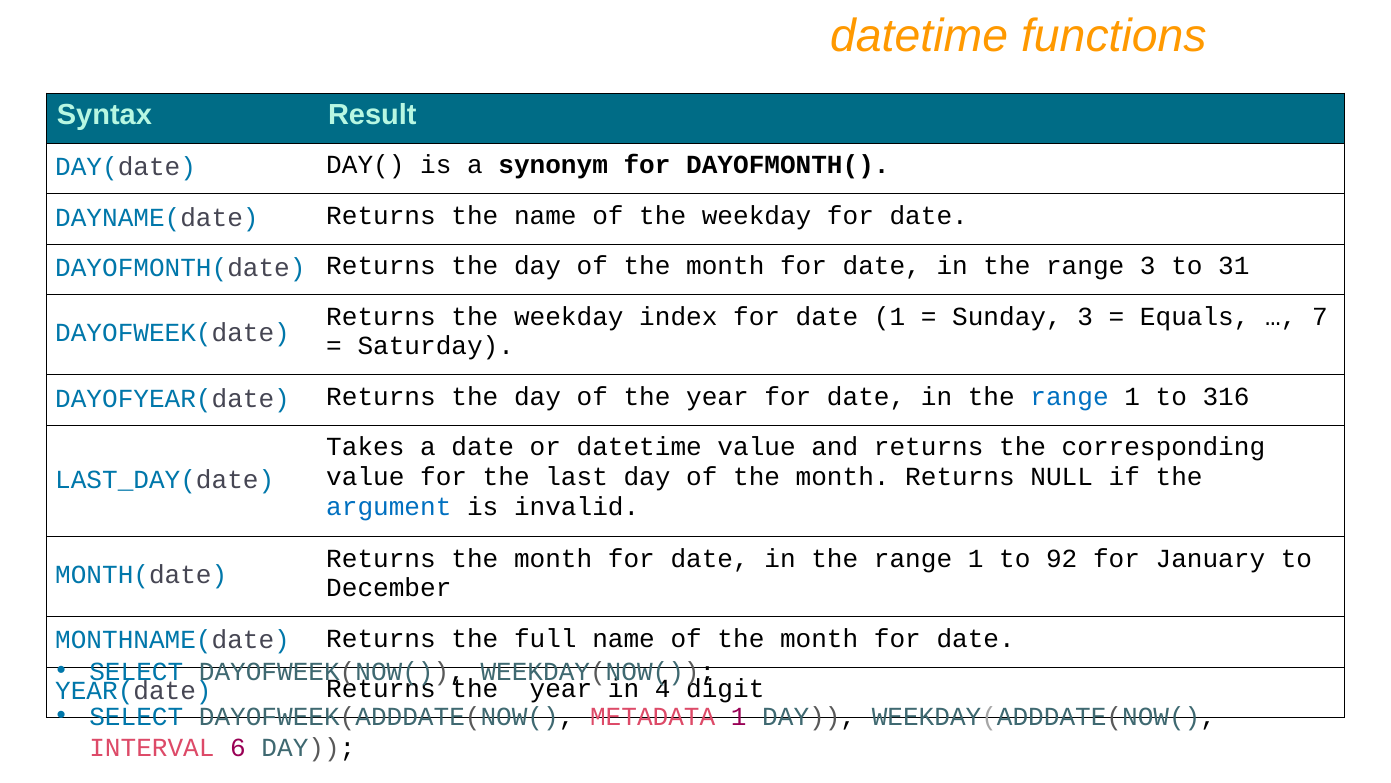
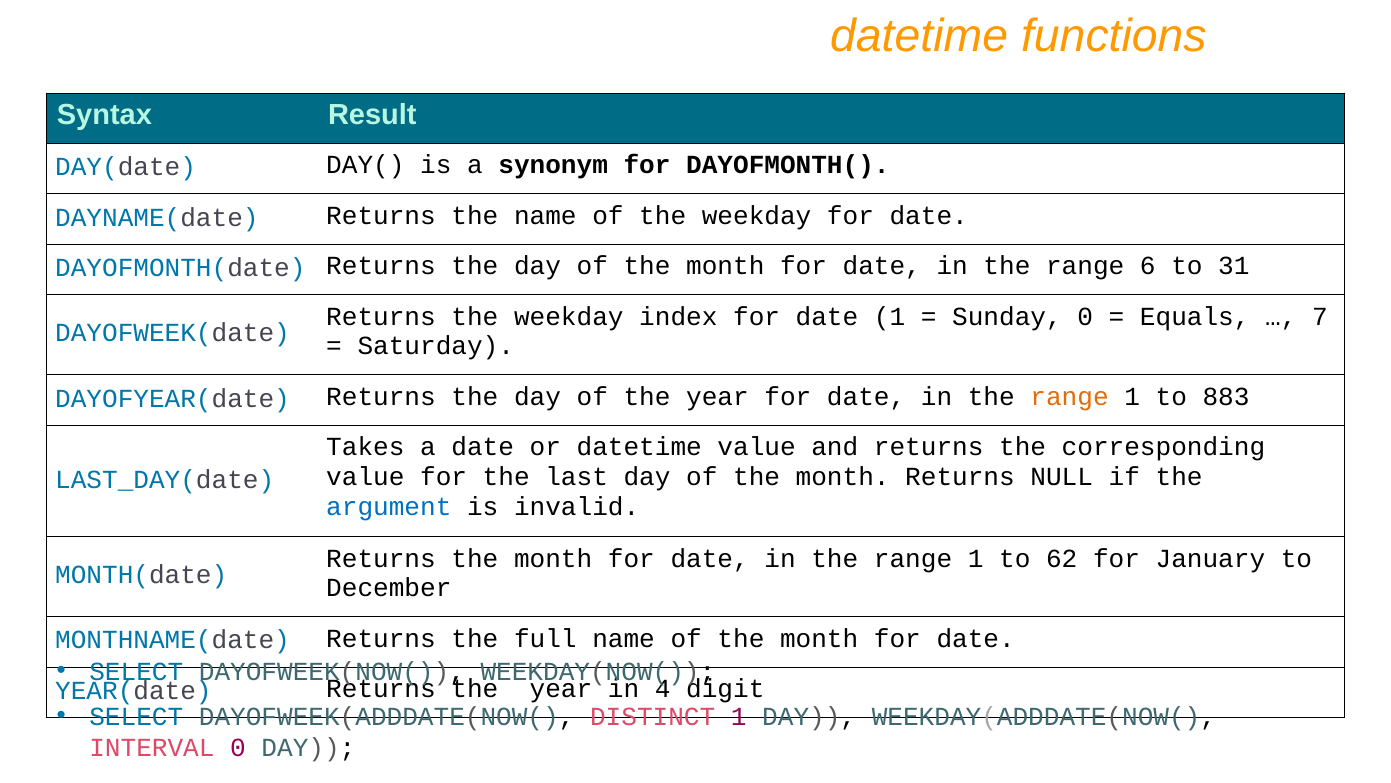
range 3: 3 -> 6 (1148, 266)
Sunday 3: 3 -> 0 (1085, 316)
range colour: blue -> orange (1070, 396)
316: 316 -> 883 (1226, 396)
92: 92 -> 62 (1062, 558)
METADATA: METADATA -> DISTINCT (653, 716)
INTERVAL 6: 6 -> 0 (238, 748)
